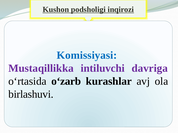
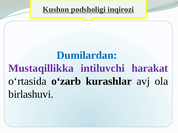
Komissiyasi: Komissiyasi -> Dumilardan (87, 55)
davriga: davriga -> harakat (150, 68)
